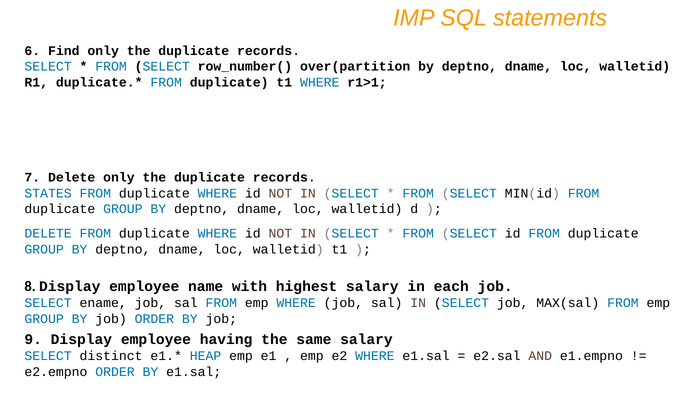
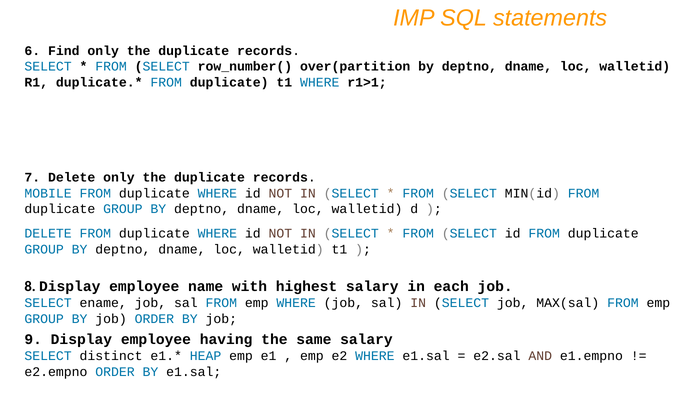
STATES: STATES -> MOBILE (48, 193)
